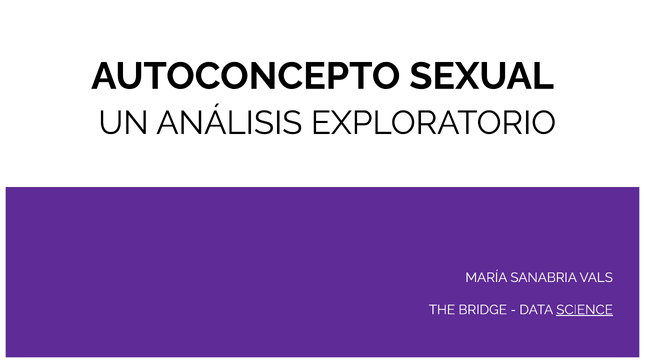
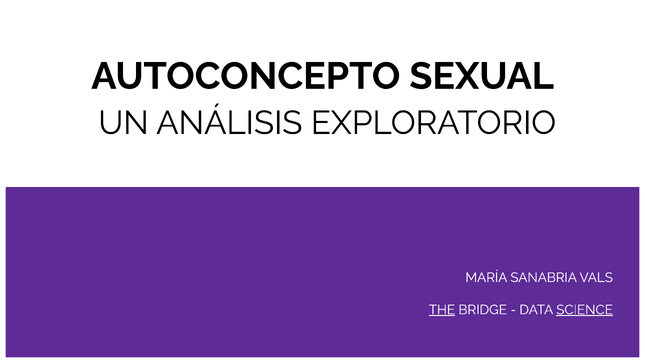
THE underline: none -> present (442, 310)
